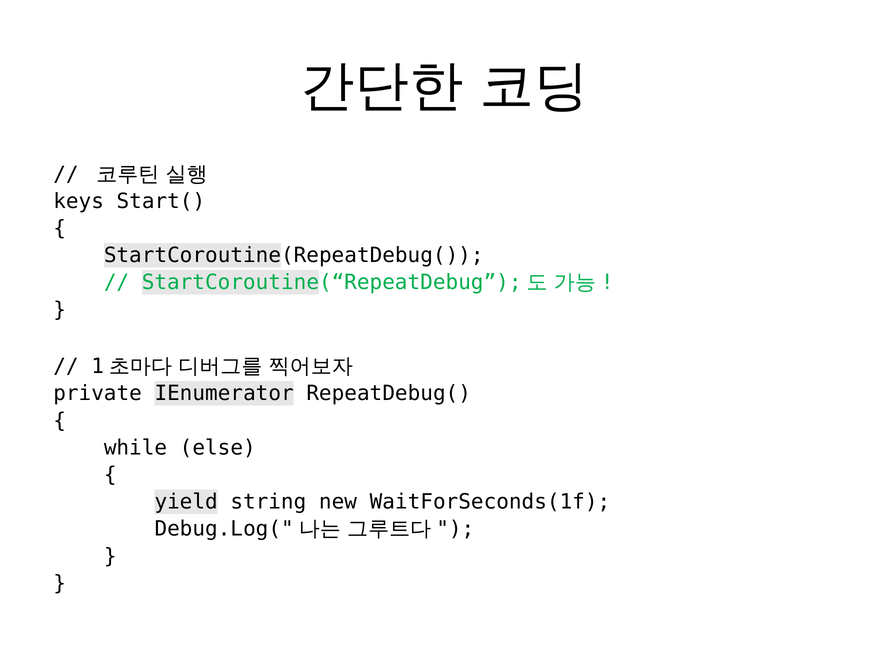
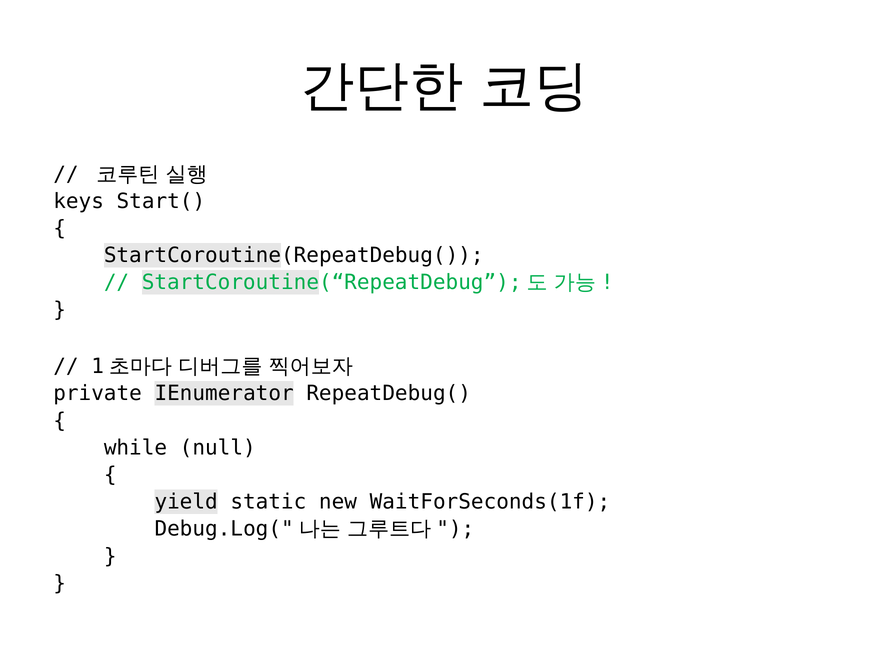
else: else -> null (218, 448)
string: string -> static (268, 502)
